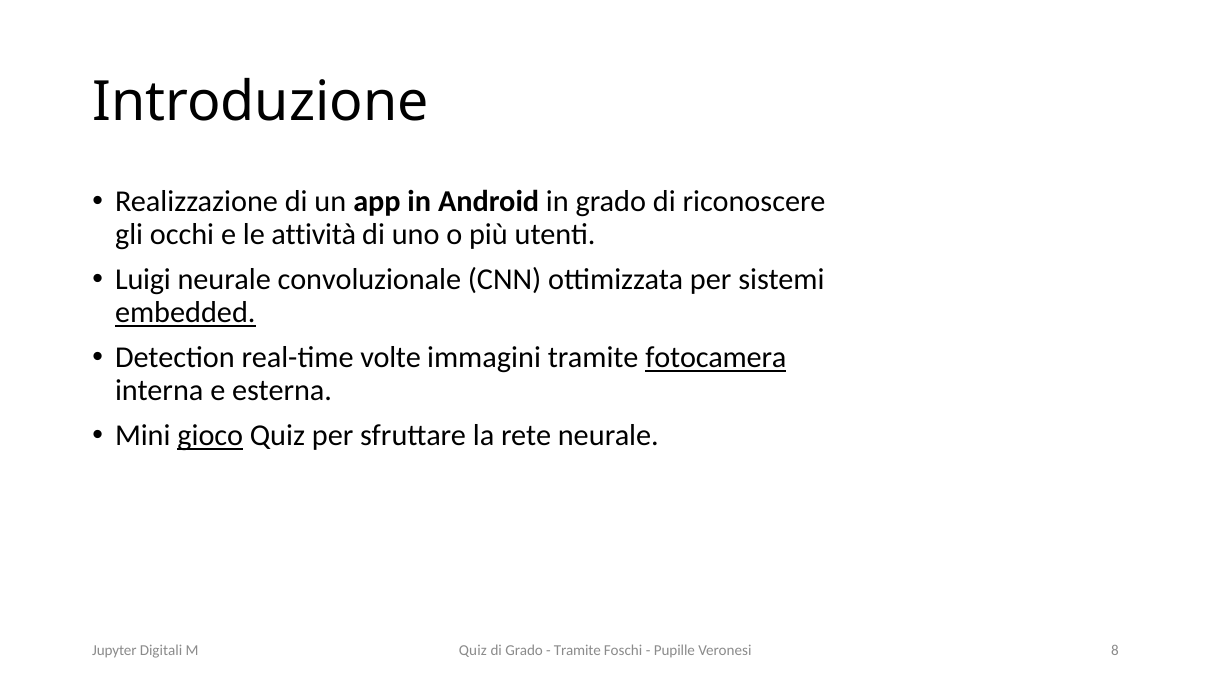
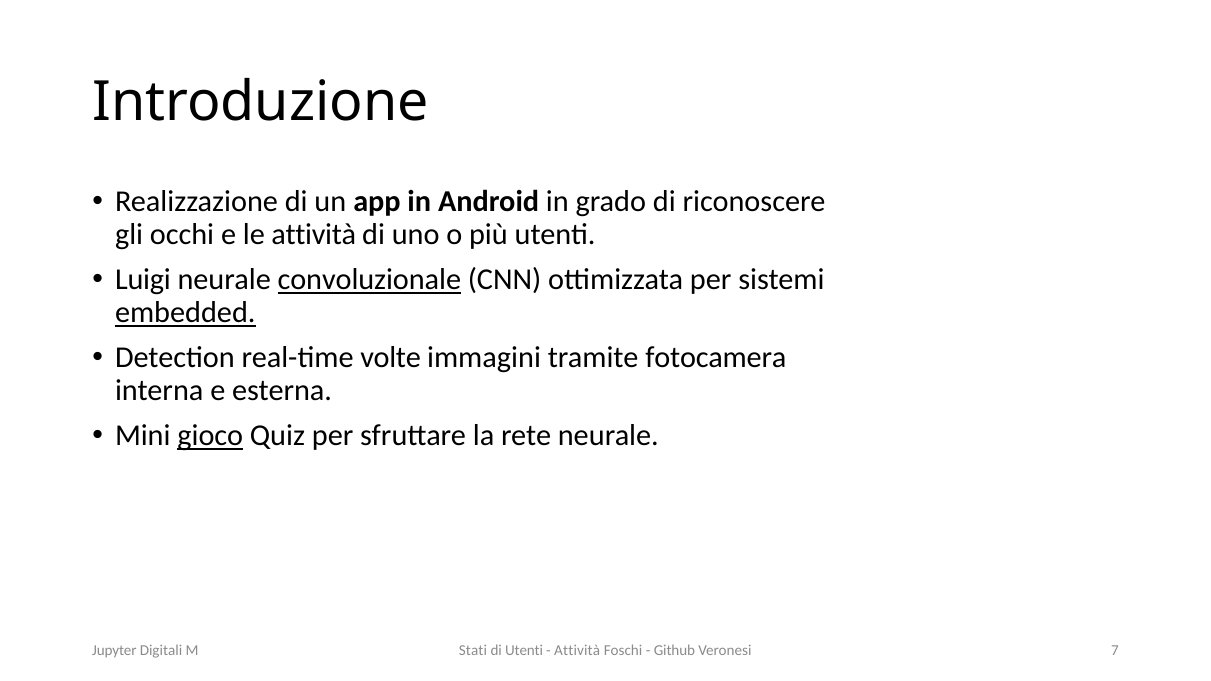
convoluzionale underline: none -> present (369, 280)
fotocamera underline: present -> none (716, 358)
Quiz: Quiz -> Stati (473, 650)
di Grado: Grado -> Utenti (524, 650)
Tramite: Tramite -> Attività (577, 650)
Pupille: Pupille -> Github (674, 650)
8: 8 -> 7 (1115, 650)
